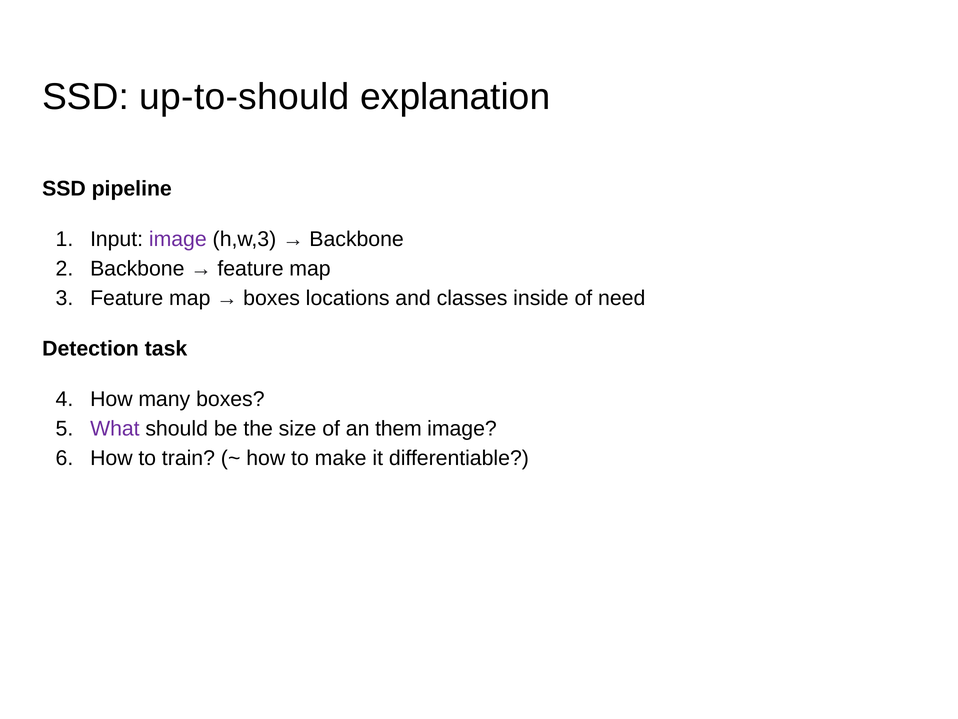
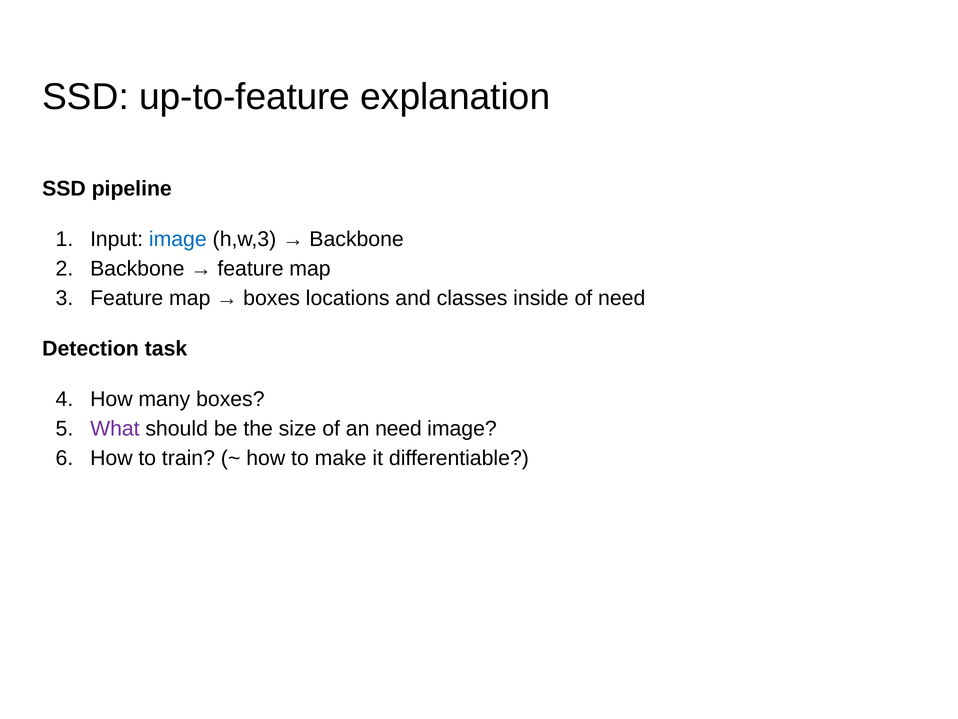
up-to-should: up-to-should -> up-to-feature (245, 97)
image colour: purple -> blue (178, 239)
an them: them -> need (398, 428)
